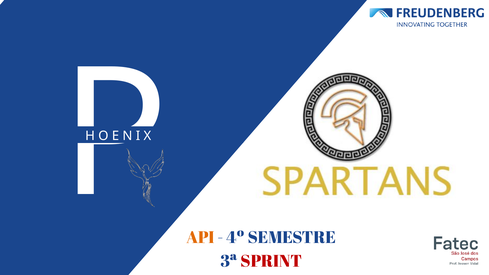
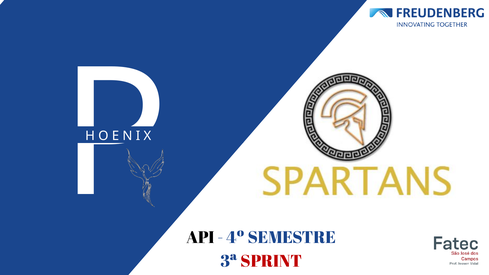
API colour: orange -> black (201, 238)
